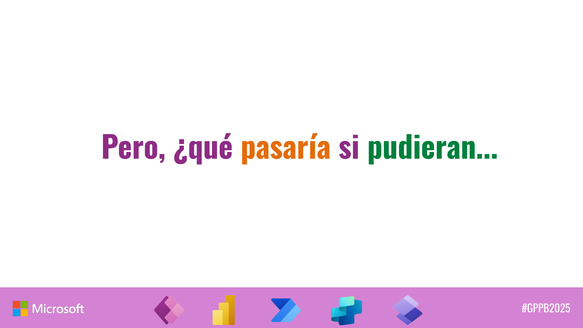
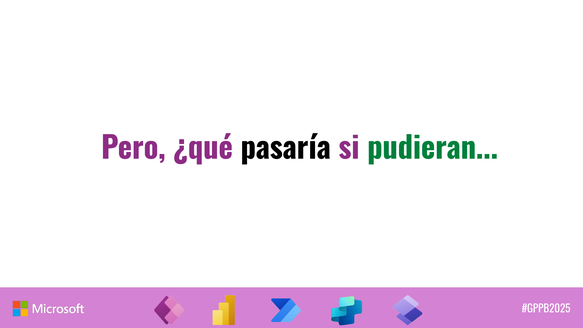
pasaría colour: orange -> black (286, 149)
